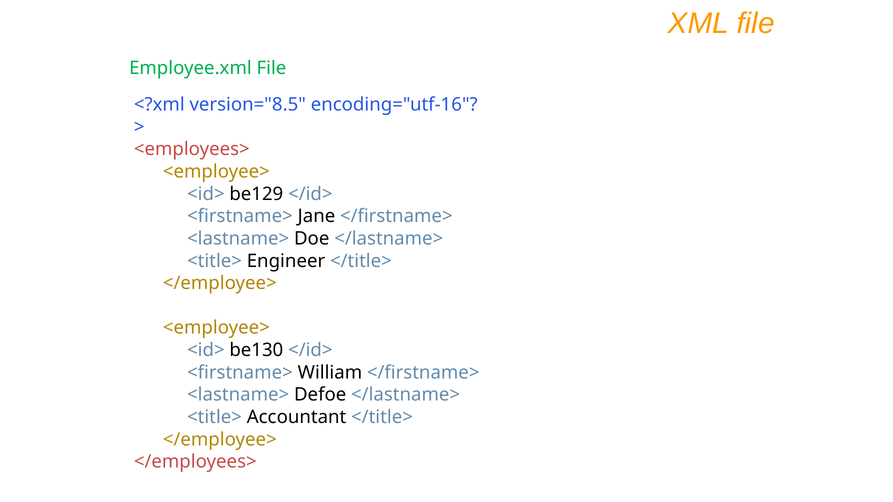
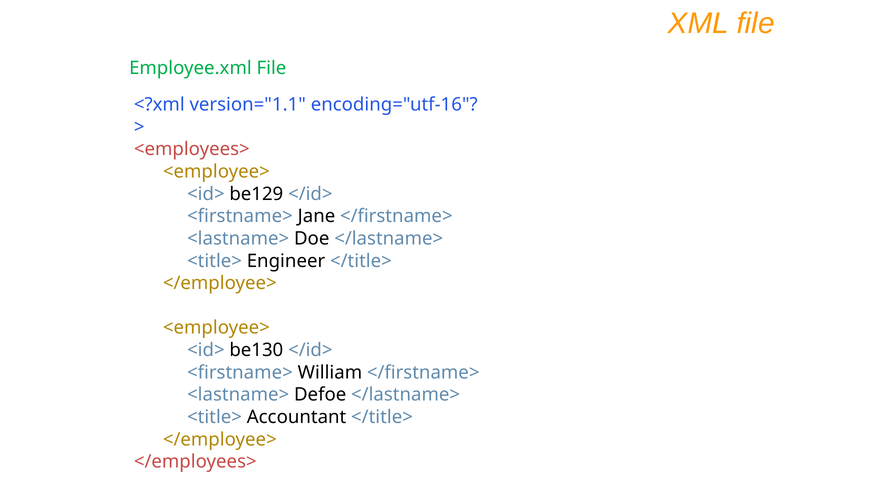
version="8.5: version="8.5 -> version="1.1 (248, 105)
